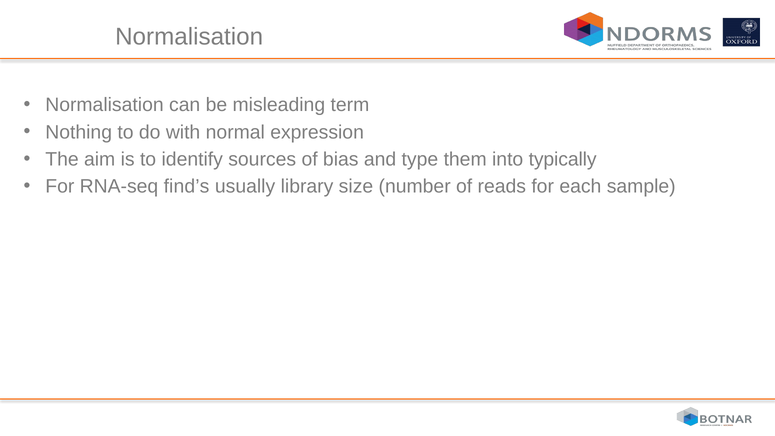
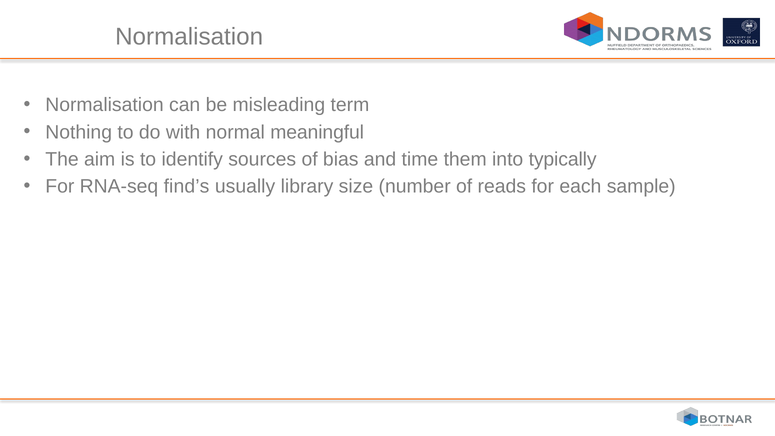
expression: expression -> meaningful (317, 132)
type: type -> time (420, 159)
